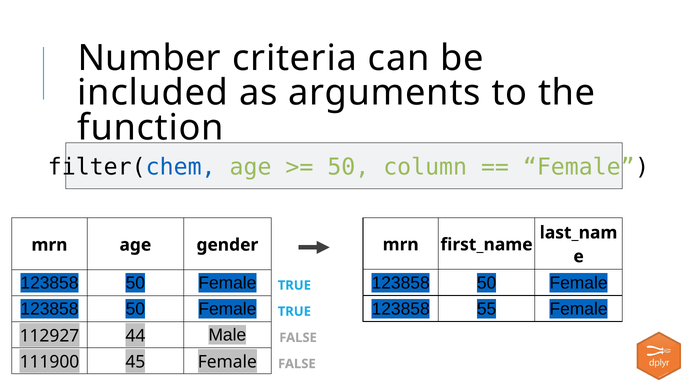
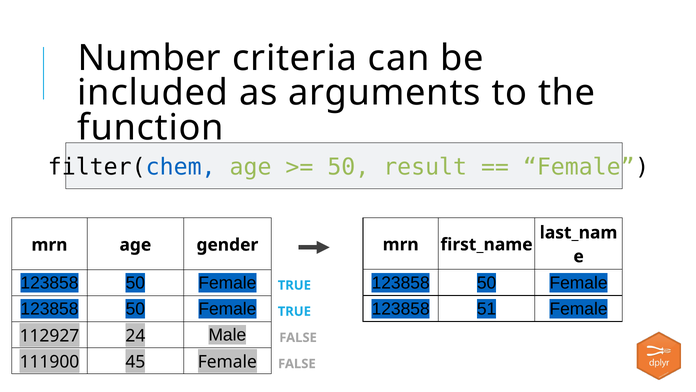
column: column -> result (425, 167)
55: 55 -> 51 (487, 308)
44: 44 -> 24 (135, 335)
